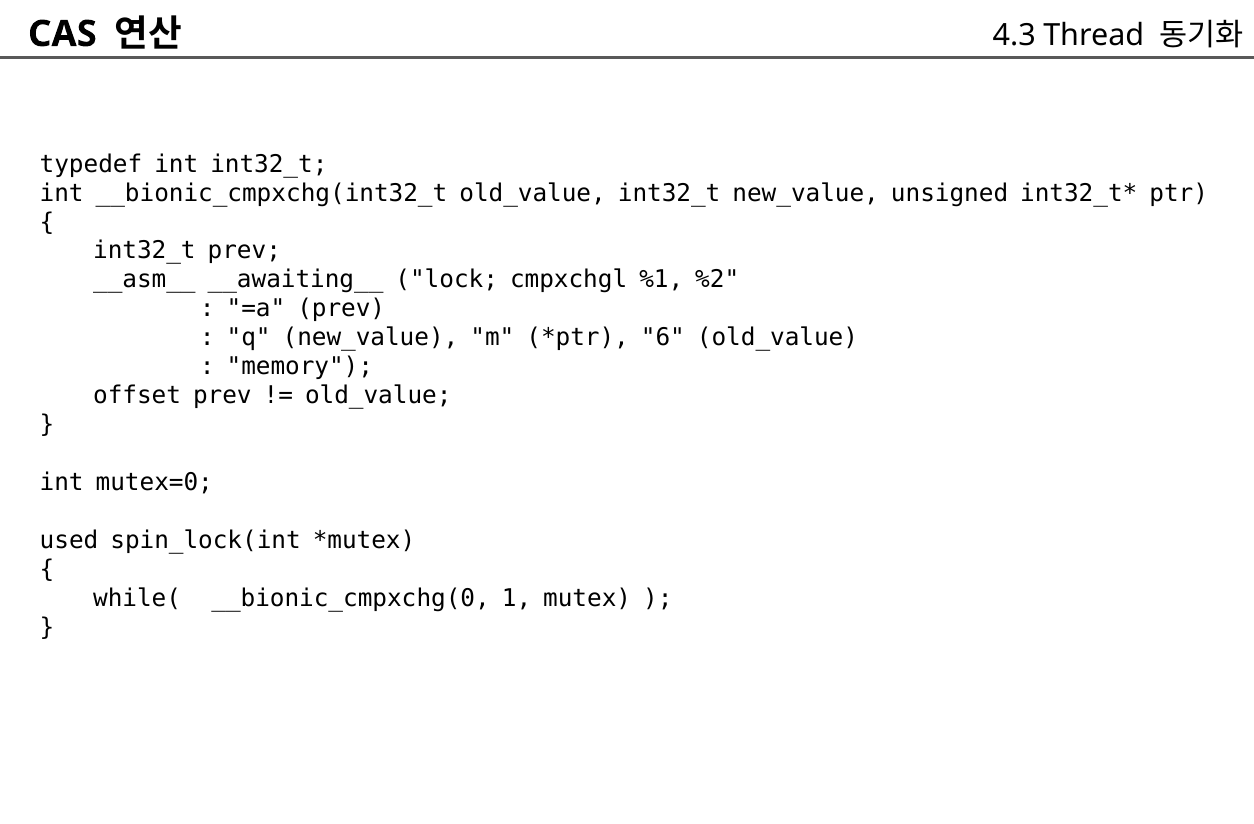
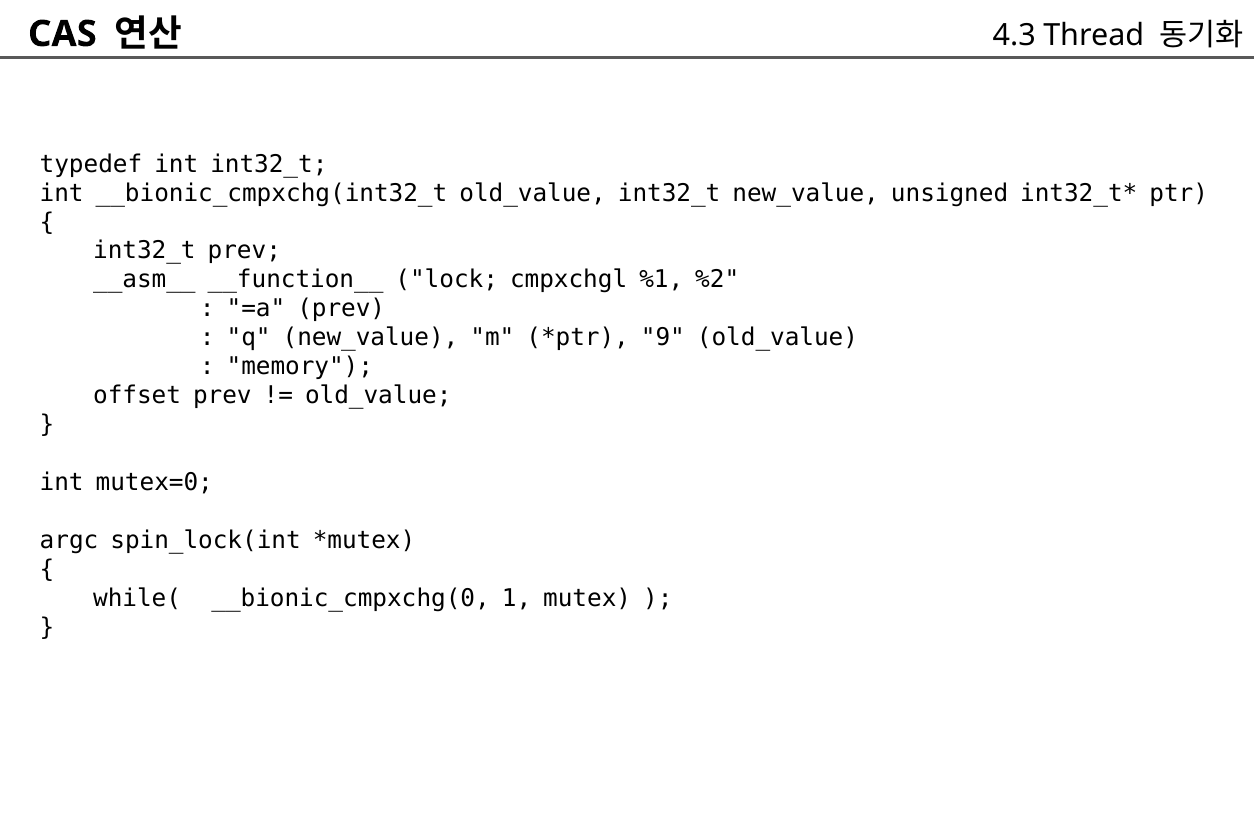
__awaiting__: __awaiting__ -> __function__ (296, 279)
6: 6 -> 9 (663, 337)
used: used -> argc (69, 541)
